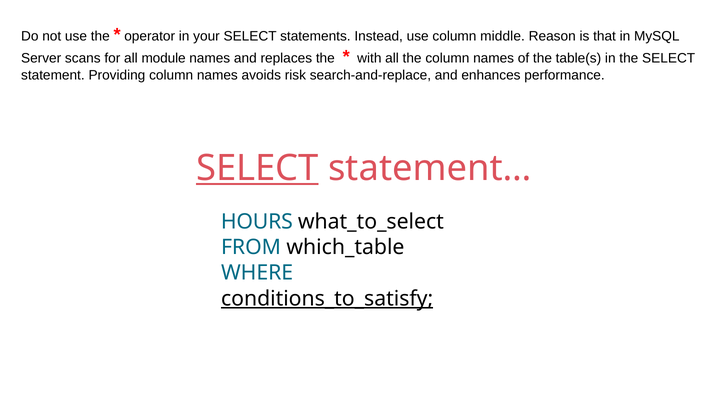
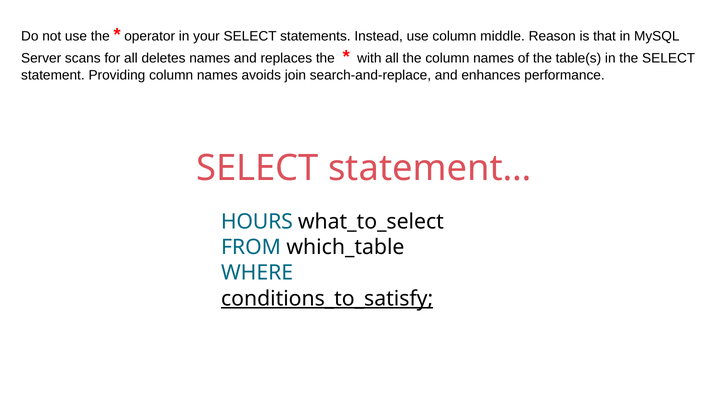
module: module -> deletes (163, 58)
risk: risk -> join (295, 75)
SELECT underline: present -> none (257, 168)
